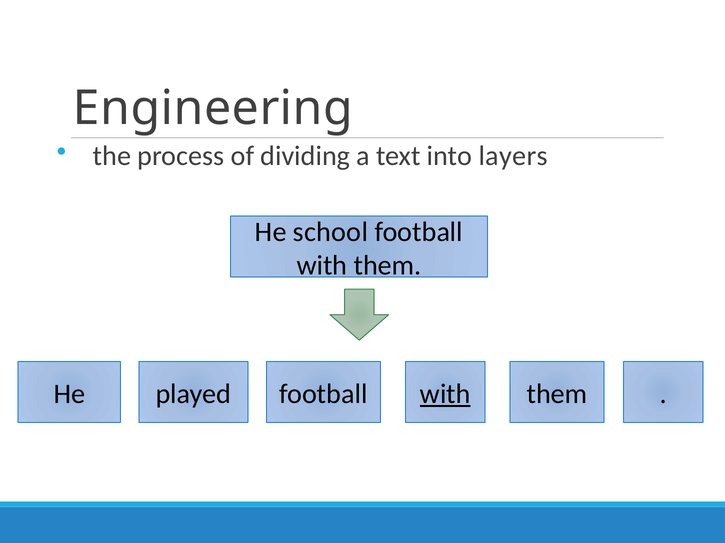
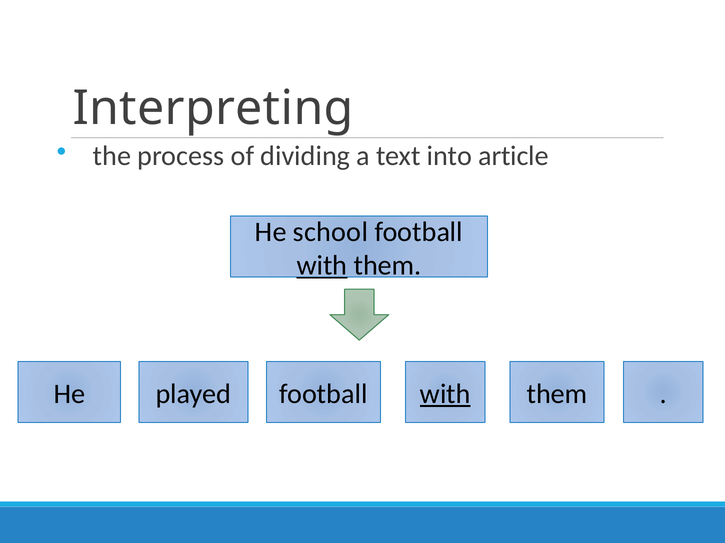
Engineering: Engineering -> Interpreting (213, 108)
layers: layers -> article (513, 156)
with underline: none -> present (322, 266)
